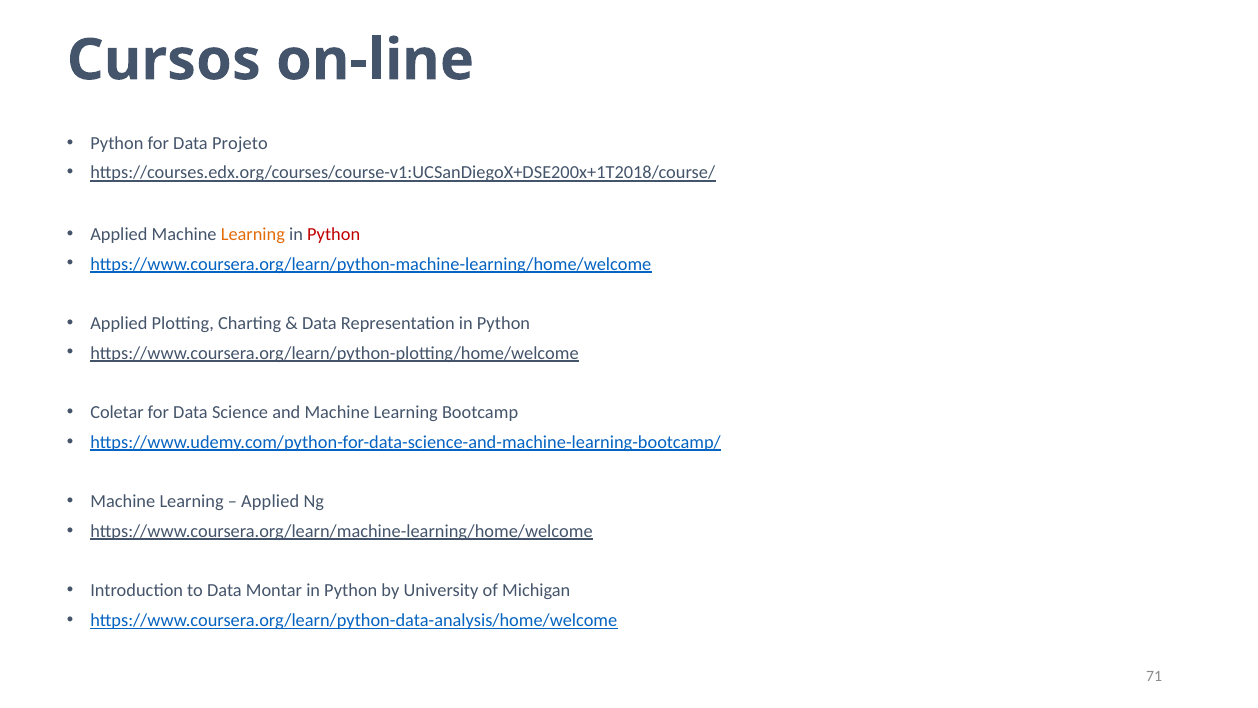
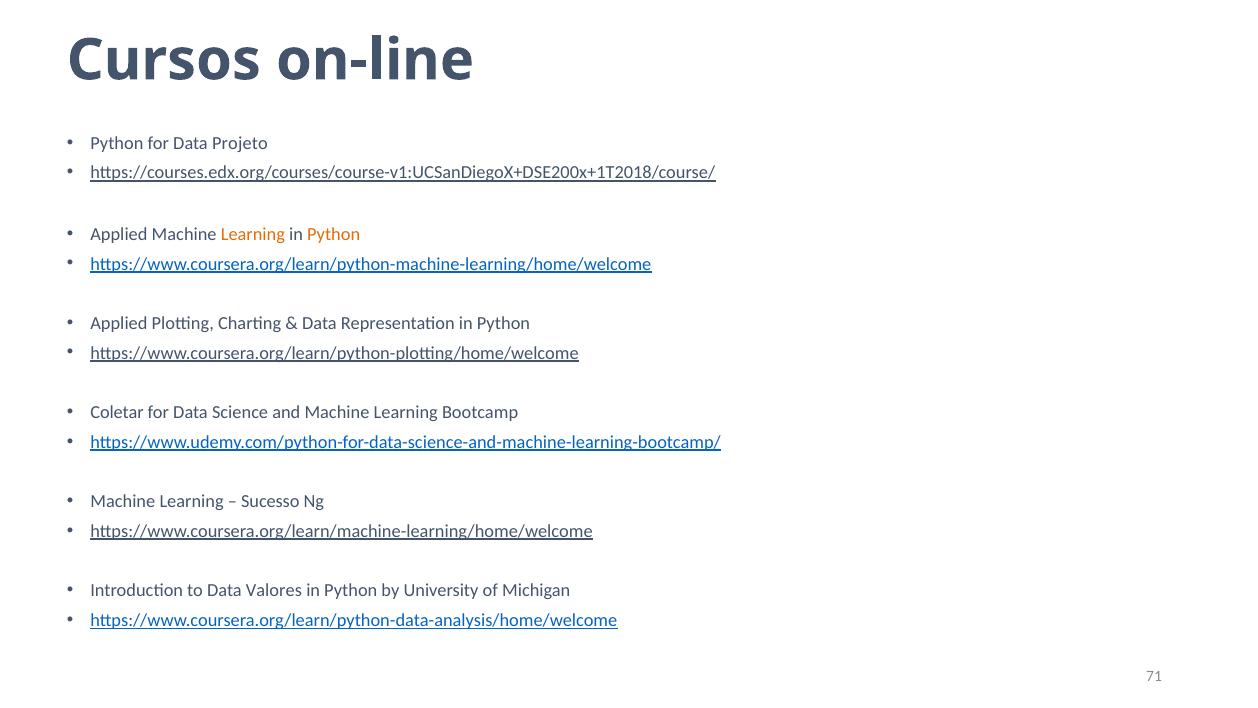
Python colour: red -> orange (334, 234)
Applied: Applied -> Sucesso (270, 501)
Montar: Montar -> Valores (274, 590)
